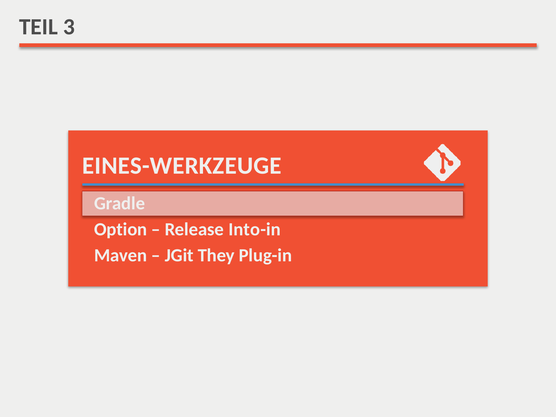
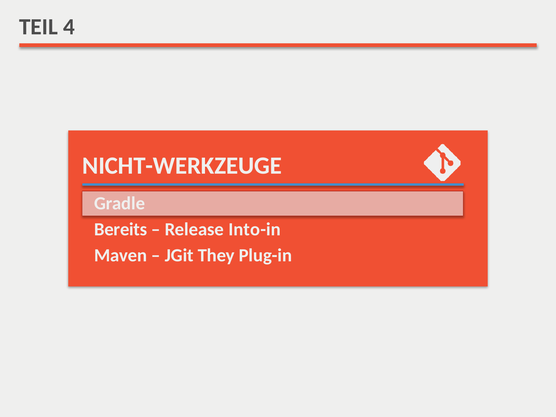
3: 3 -> 4 (69, 27)
EINES-WERKZEUGE: EINES-WERKZEUGE -> NICHT-WERKZEUGE (182, 166)
Option: Option -> Bereits (121, 229)
